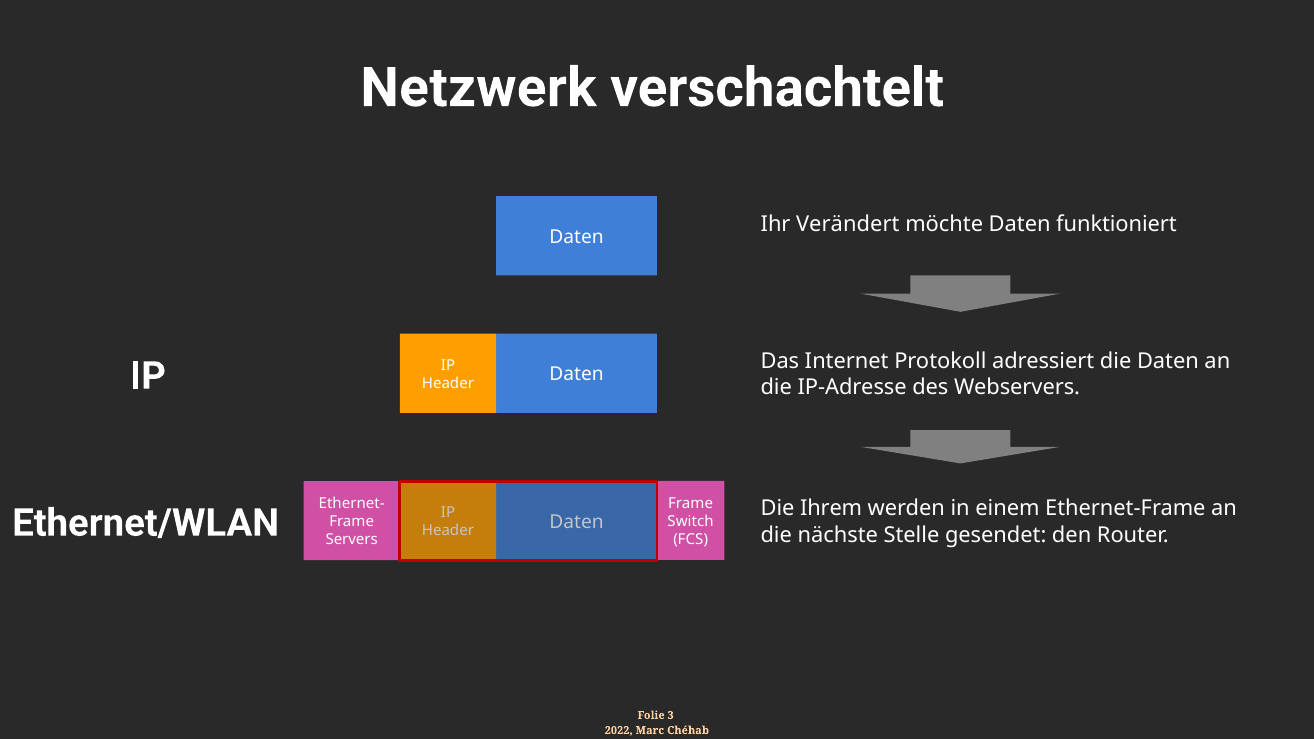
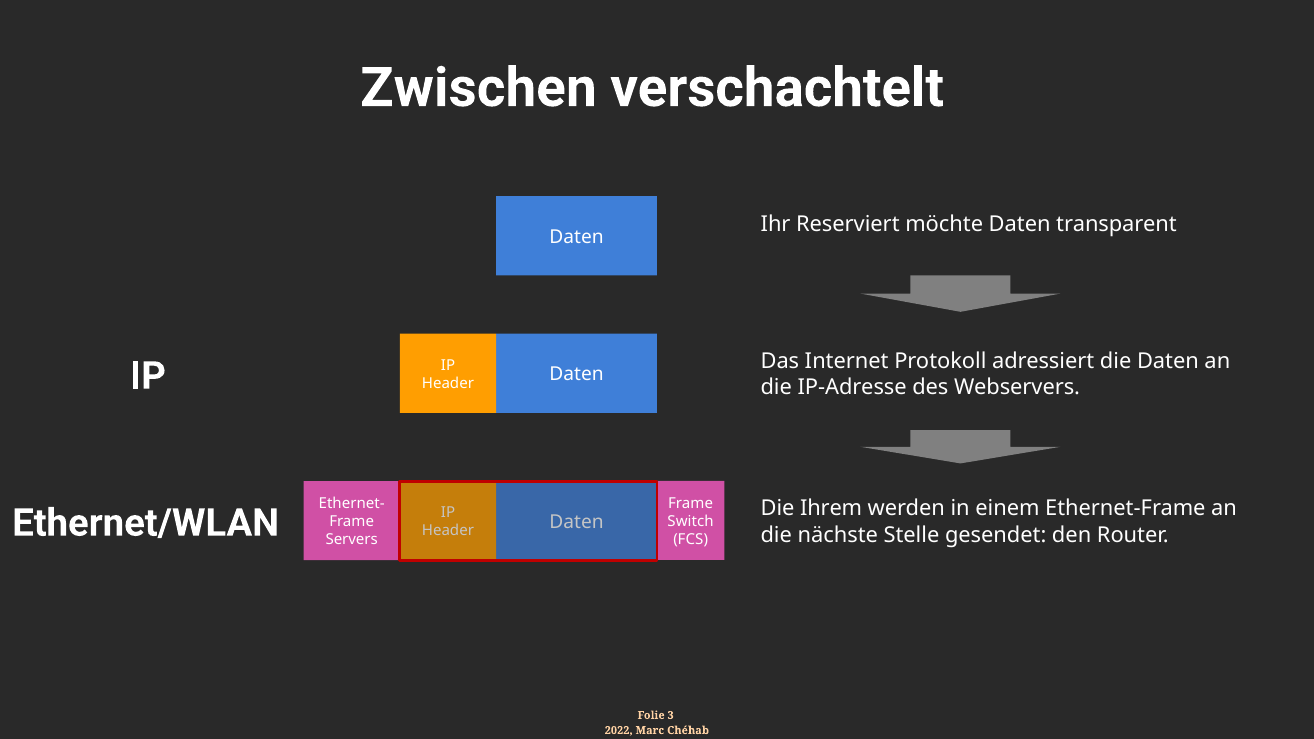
Netzwerk: Netzwerk -> Zwischen (478, 88)
Verändert: Verändert -> Reserviert (848, 224)
funktioniert: funktioniert -> transparent (1116, 224)
